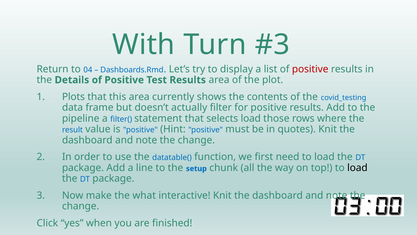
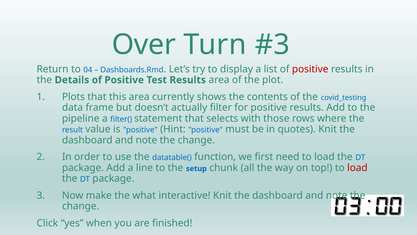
With: With -> Over (144, 44)
selects load: load -> with (251, 118)
load colour: black -> red (357, 167)
